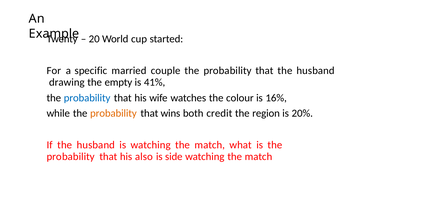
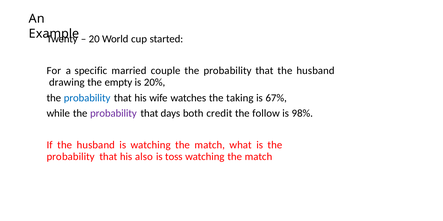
41%: 41% -> 20% (155, 82)
colour: colour -> taking (240, 98)
16%: 16% -> 67% (276, 98)
probability colour: orange -> purple (113, 114)
wins: wins -> days (170, 114)
region: region -> follow (266, 114)
20%: 20% -> 98% (302, 114)
side: side -> toss (174, 157)
